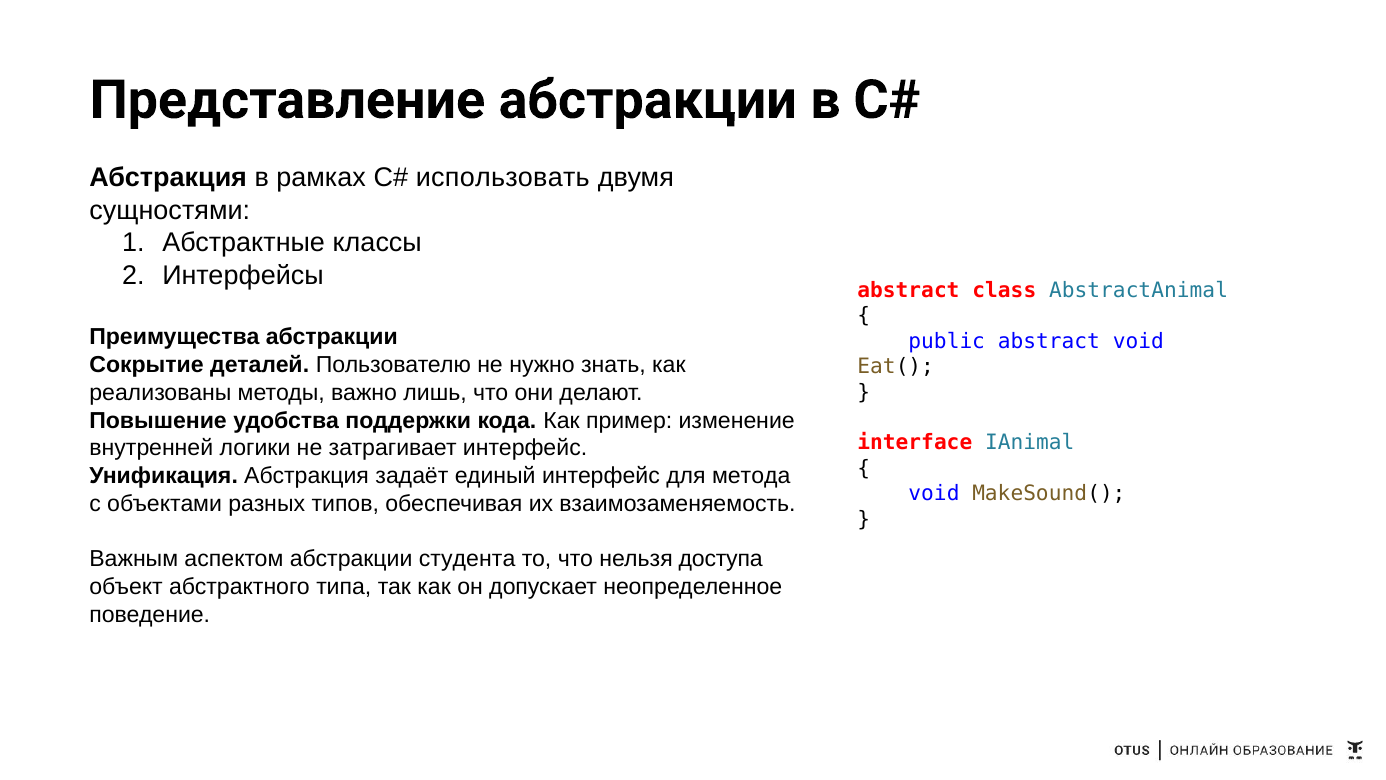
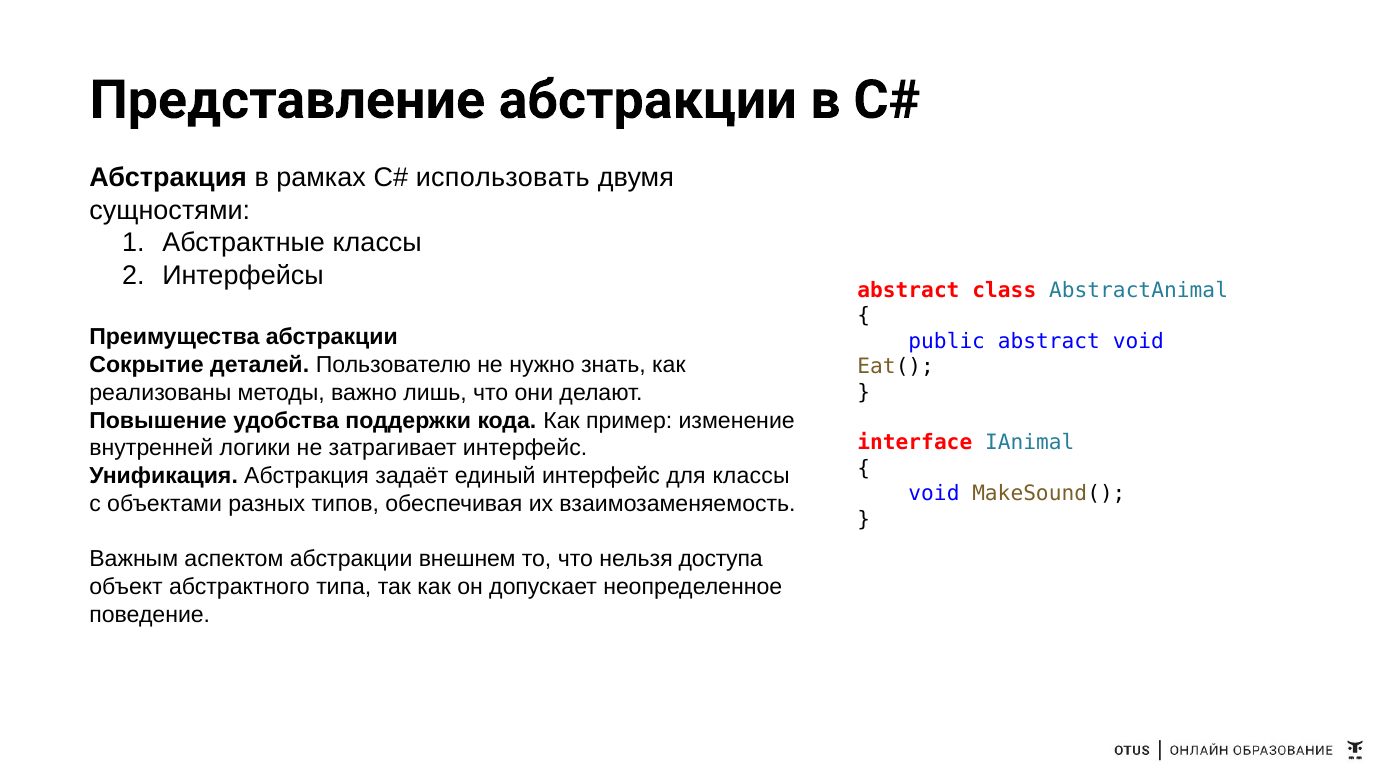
для метода: метода -> классы (751, 476)
студента: студента -> внешнем (467, 559)
